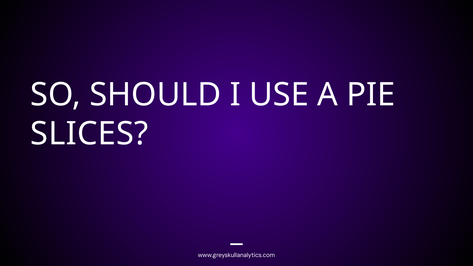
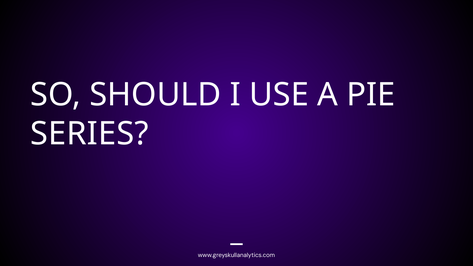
SLICES: SLICES -> SERIES (89, 134)
